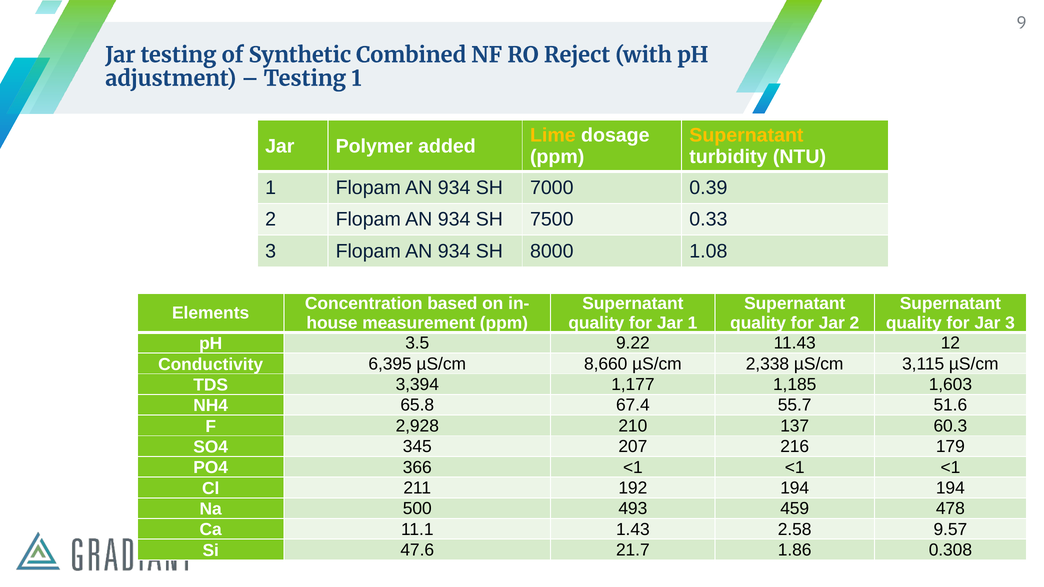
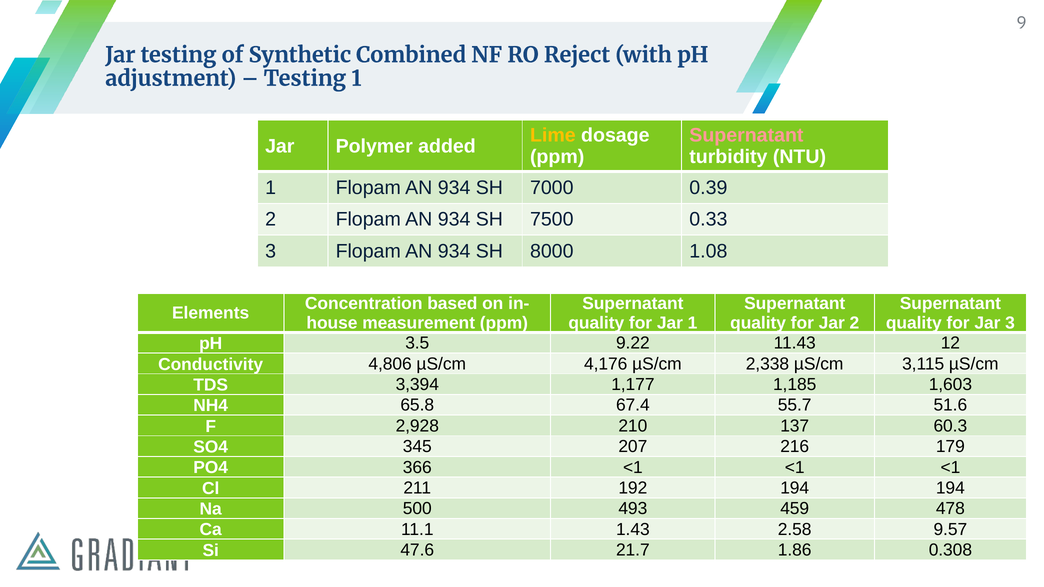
Supernatant colour: yellow -> pink (746, 135)
6,395: 6,395 -> 4,806 (390, 364)
8,660: 8,660 -> 4,176 (606, 364)
